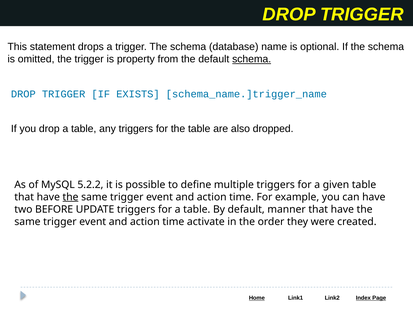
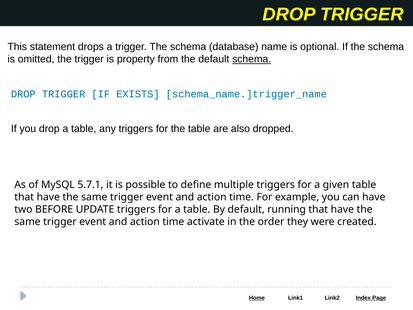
5.2.2: 5.2.2 -> 5.7.1 (90, 184)
the underline: present -> none (71, 197)
manner: manner -> running (287, 209)
